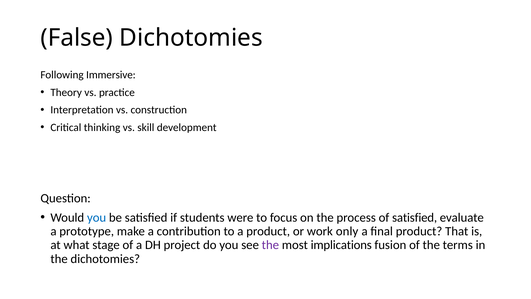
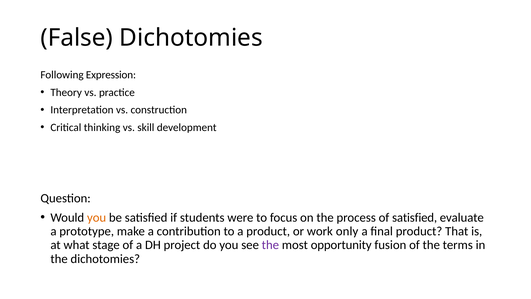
Immersive: Immersive -> Expression (111, 75)
you colour: blue -> orange (97, 217)
implications: implications -> opportunity (341, 245)
